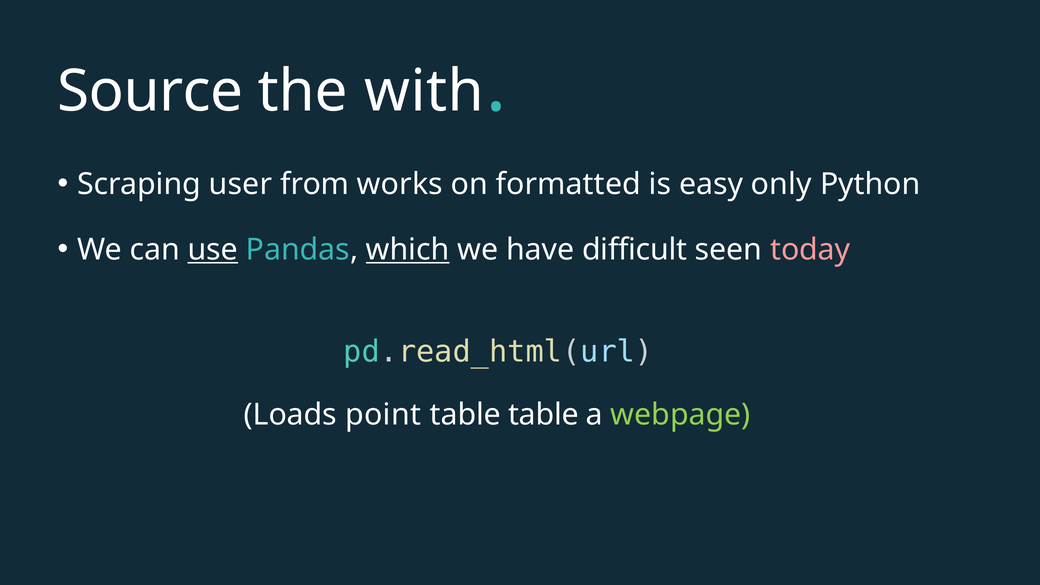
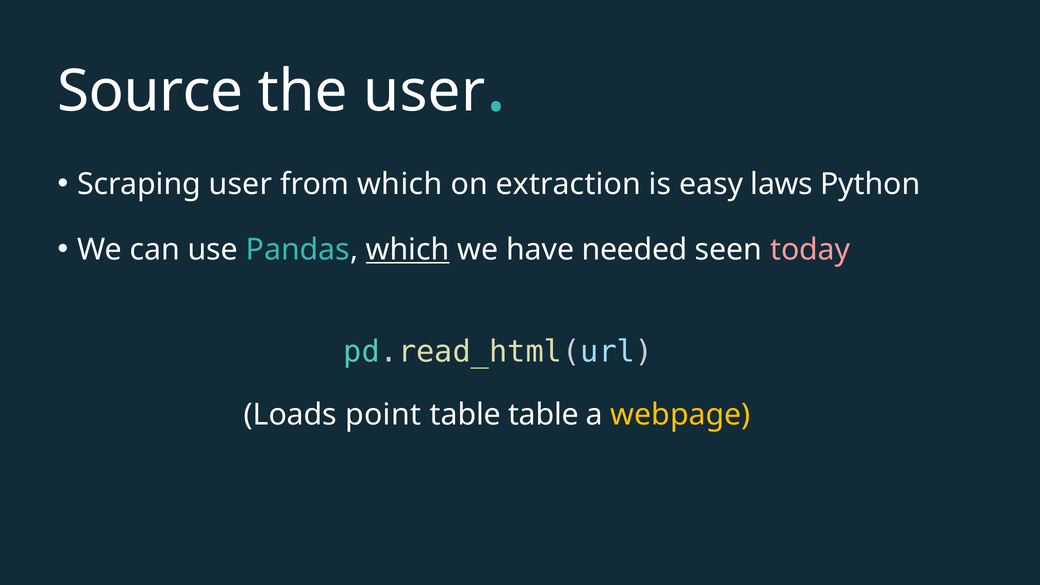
the with: with -> user (424, 92)
from works: works -> which (400, 184)
formatted: formatted -> extraction (568, 184)
only: only -> laws (782, 184)
use underline: present -> none (213, 250)
difficult: difficult -> needed (635, 250)
webpage colour: light green -> yellow (680, 415)
